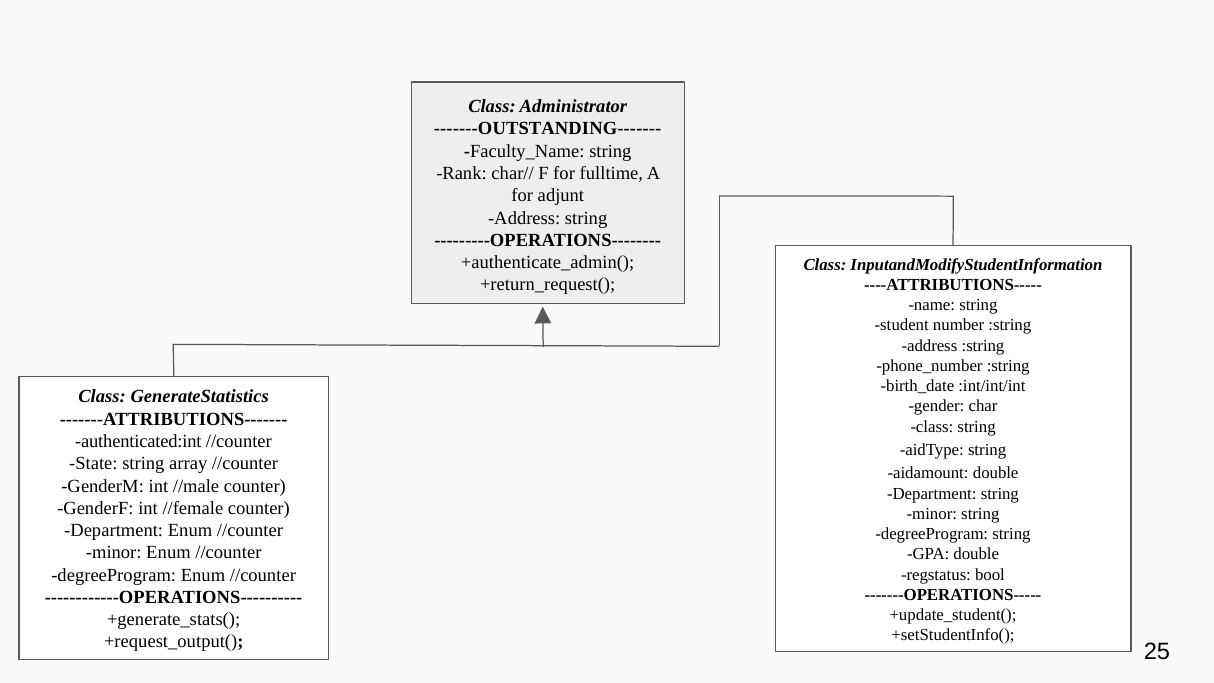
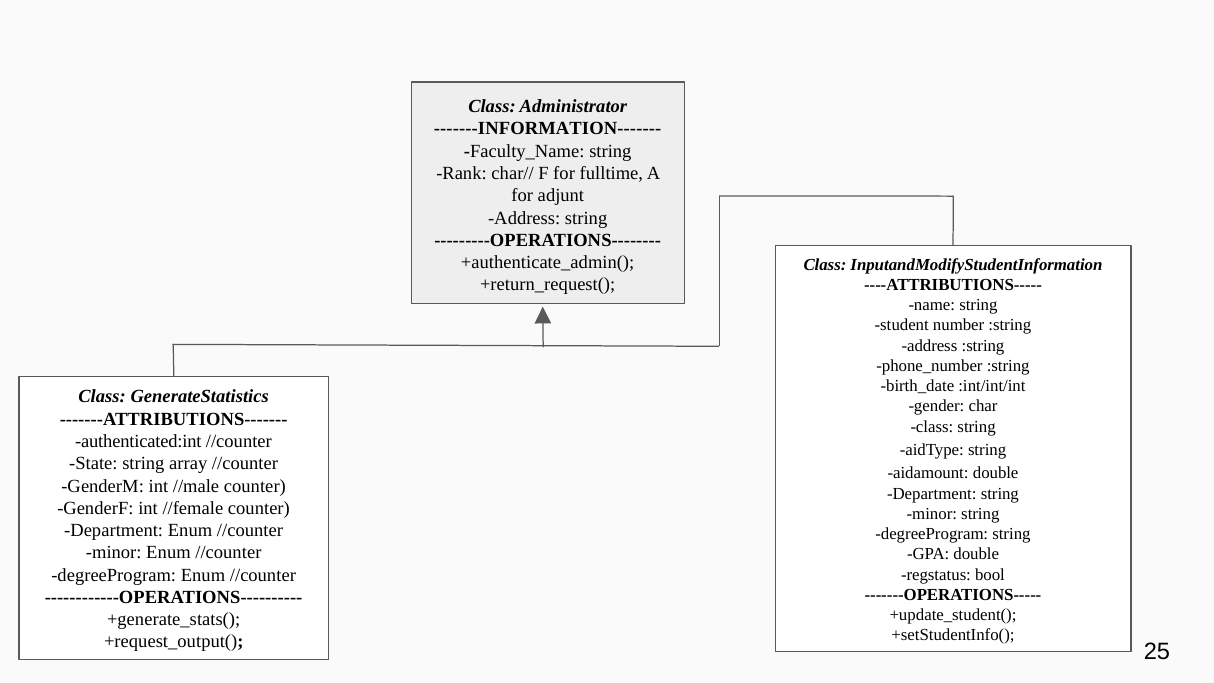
-------OUTSTANDING-------: -------OUTSTANDING------- -> -------INFORMATION------- (548, 129)
